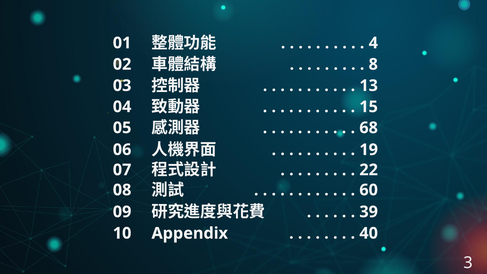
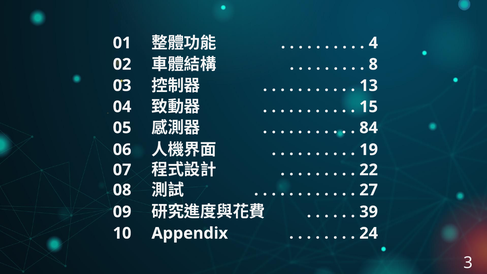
68: 68 -> 84 (369, 128)
60: 60 -> 27 (369, 190)
40: 40 -> 24 (369, 233)
